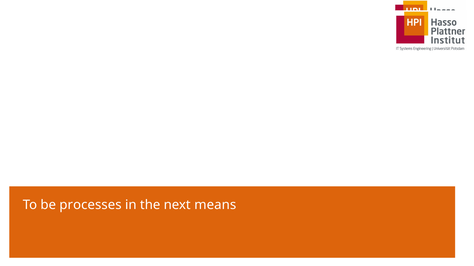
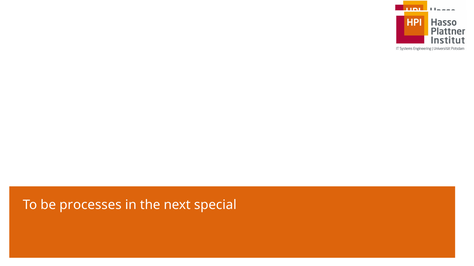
means: means -> special (215, 205)
